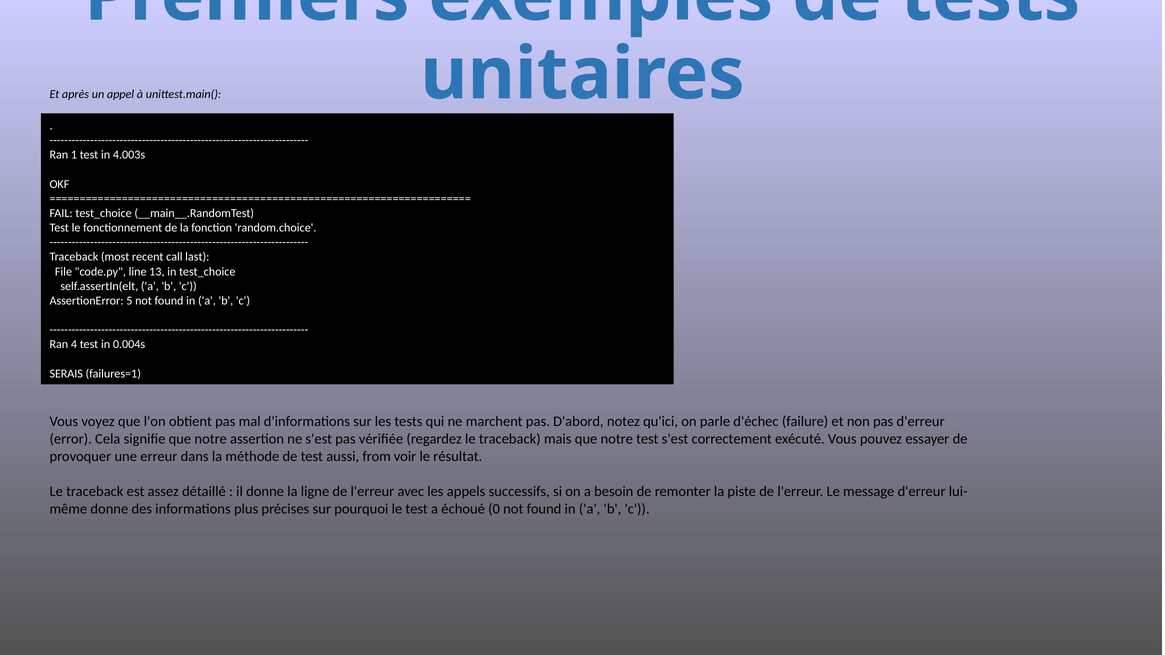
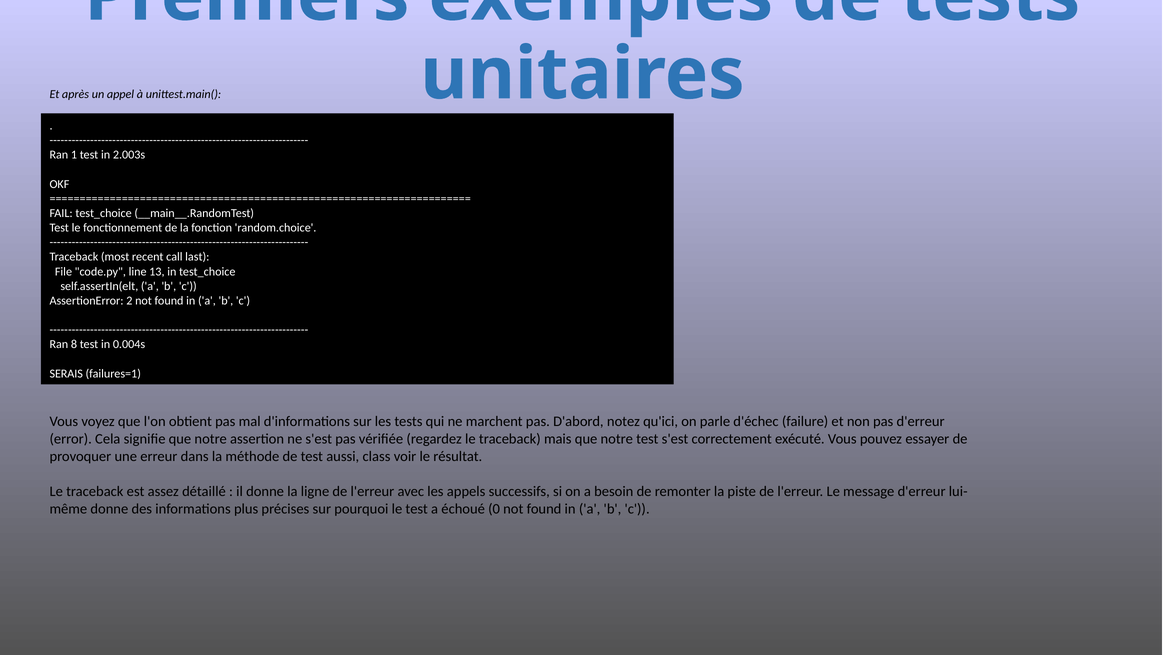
4.003s: 4.003s -> 2.003s (129, 155)
5: 5 -> 2 (129, 301)
4: 4 -> 8 (74, 345)
from: from -> class (377, 457)
